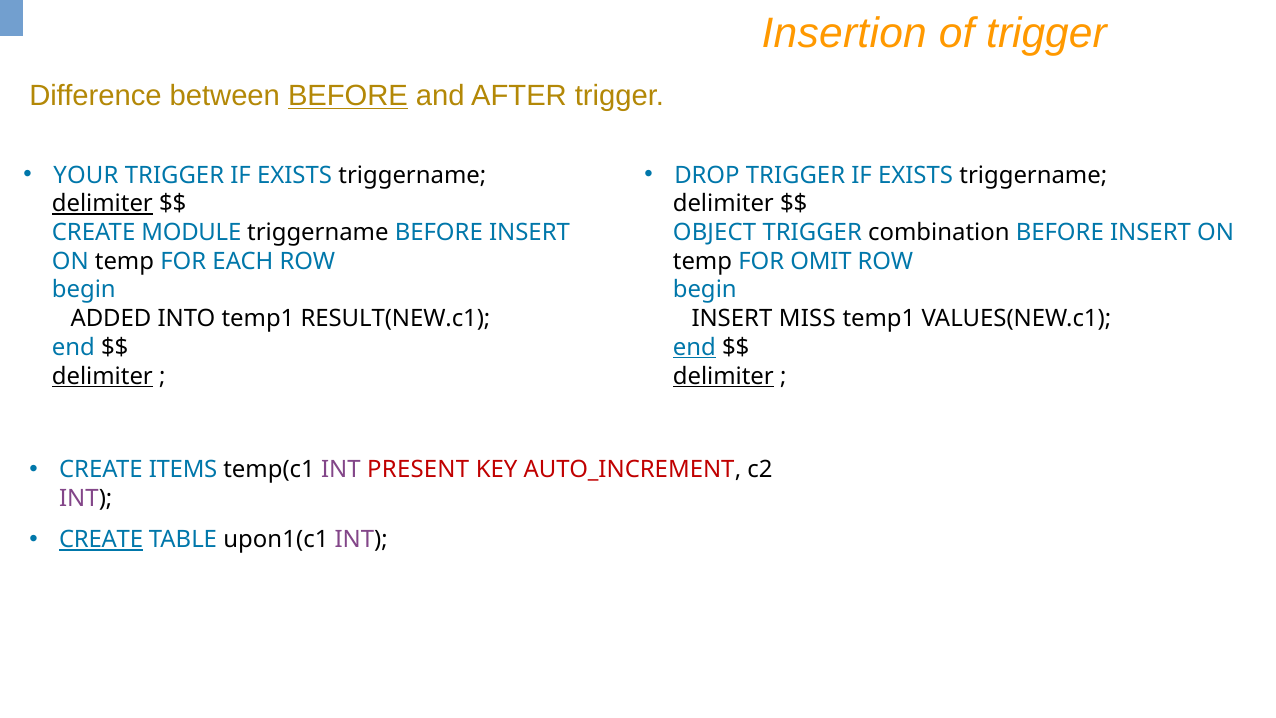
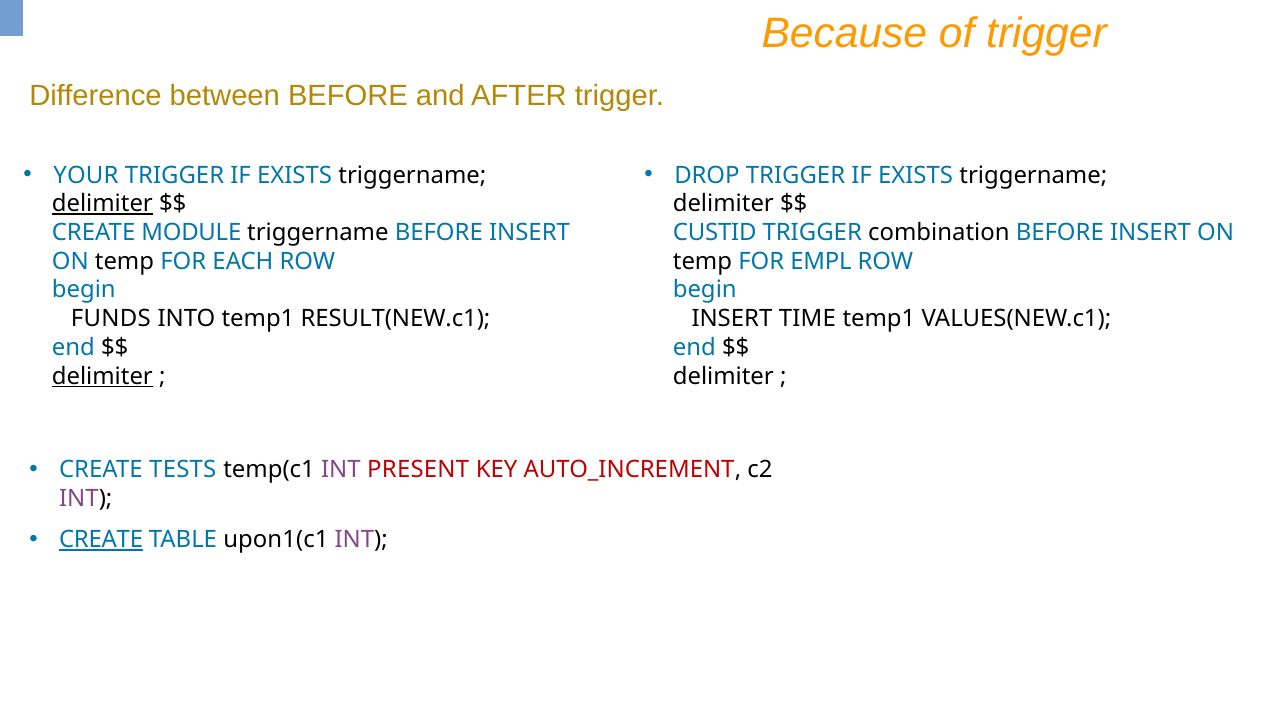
Insertion: Insertion -> Because (844, 33)
BEFORE underline: present -> none (348, 96)
OBJECT: OBJECT -> CUSTID (715, 232)
OMIT: OMIT -> EMPL (821, 261)
ADDED: ADDED -> FUNDS (111, 319)
MISS: MISS -> TIME (807, 319)
end underline: present -> none (694, 347)
delimiter underline: present -> none (723, 376)
ITEMS: ITEMS -> TESTS (183, 470)
